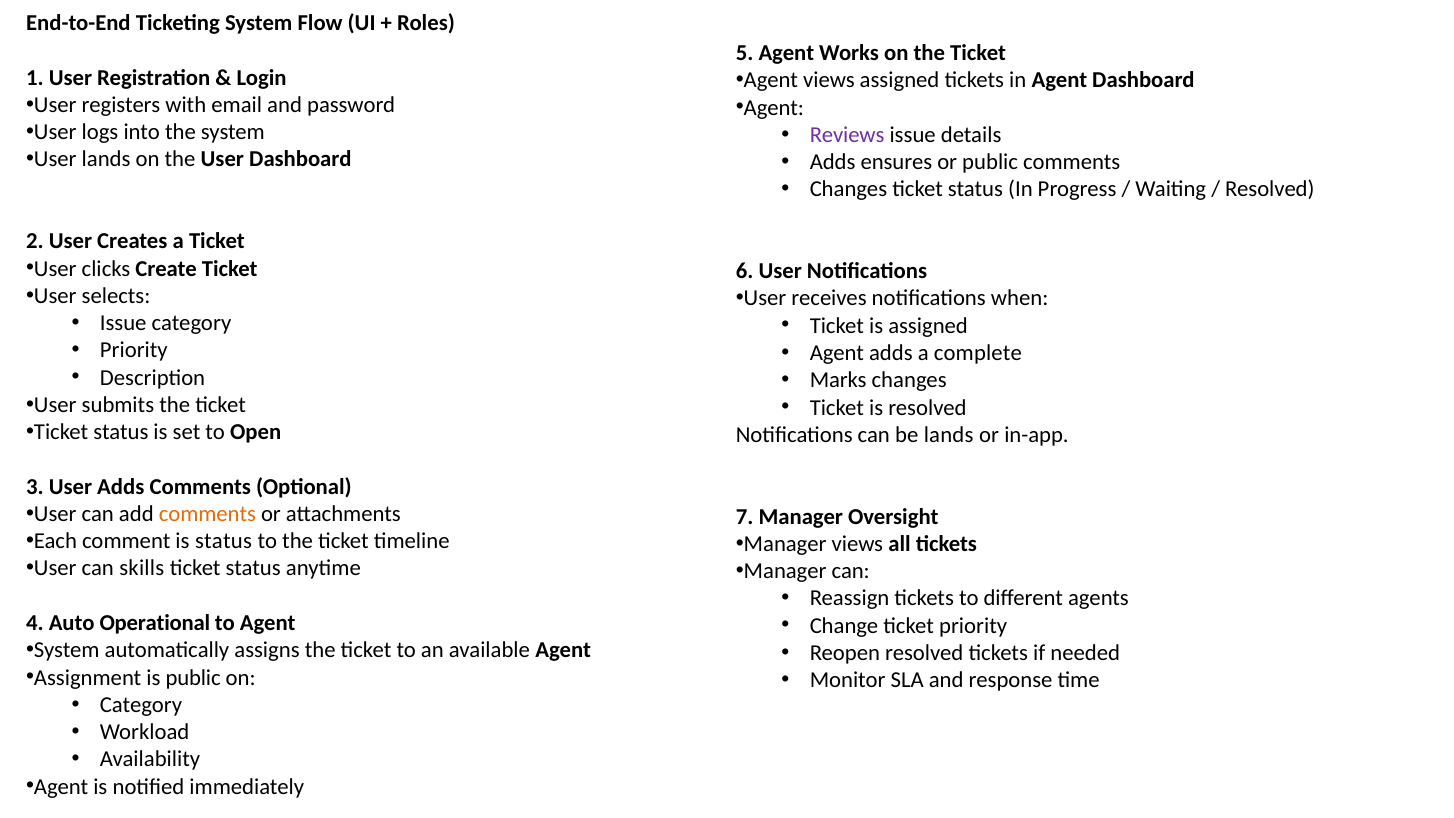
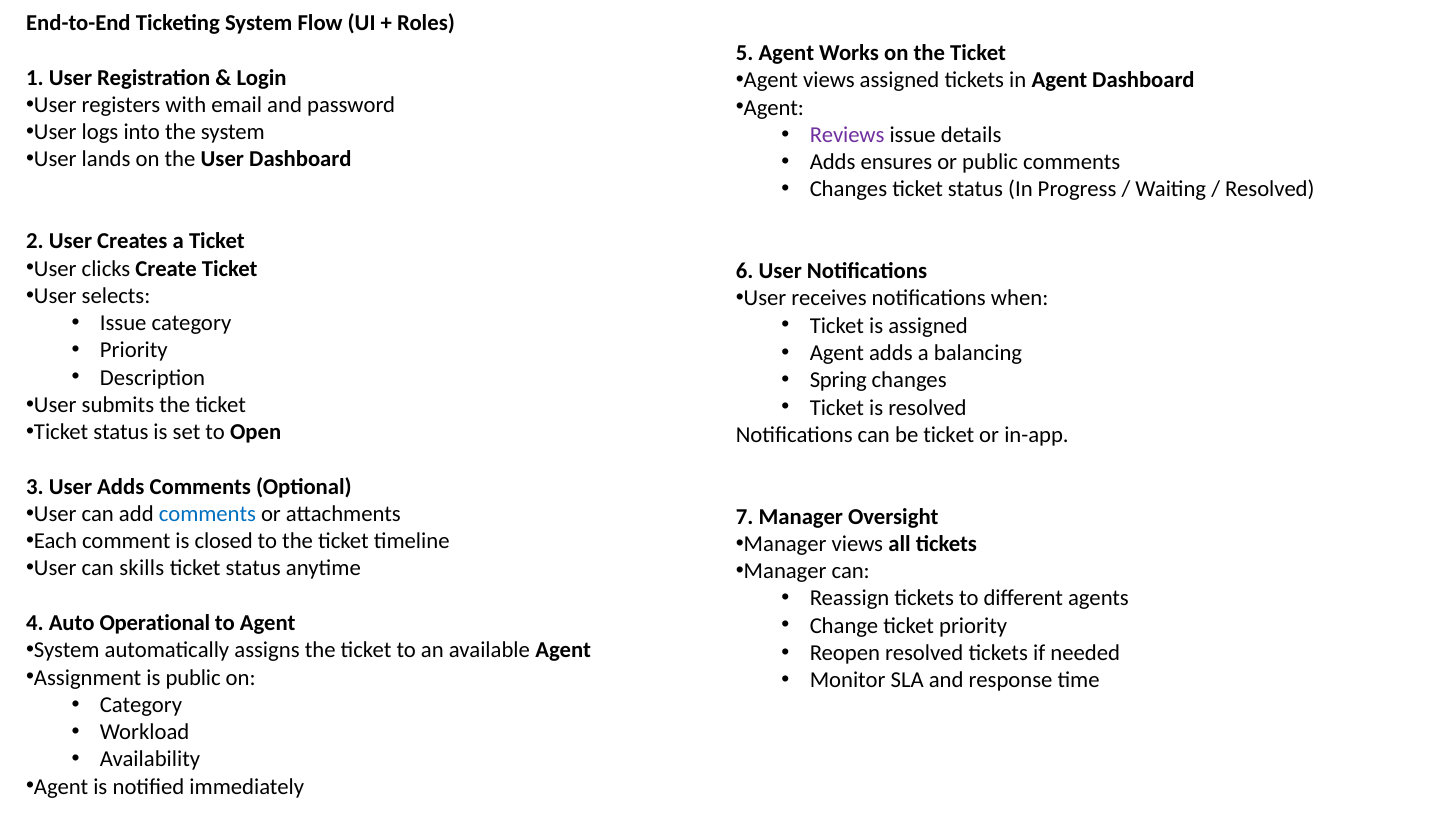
complete: complete -> balancing (978, 353)
Marks: Marks -> Spring (838, 380)
be lands: lands -> ticket (949, 435)
comments colour: orange -> blue (207, 514)
is status: status -> closed (224, 541)
